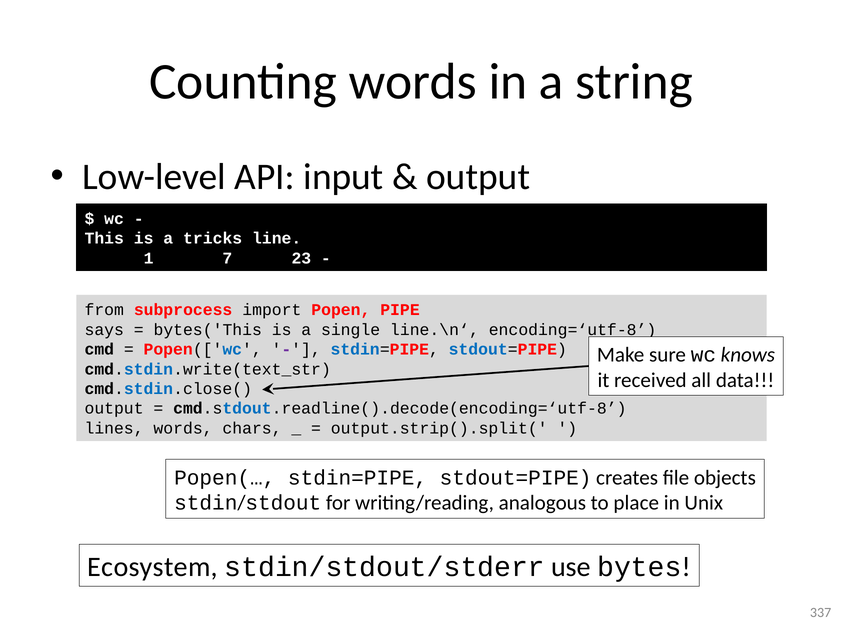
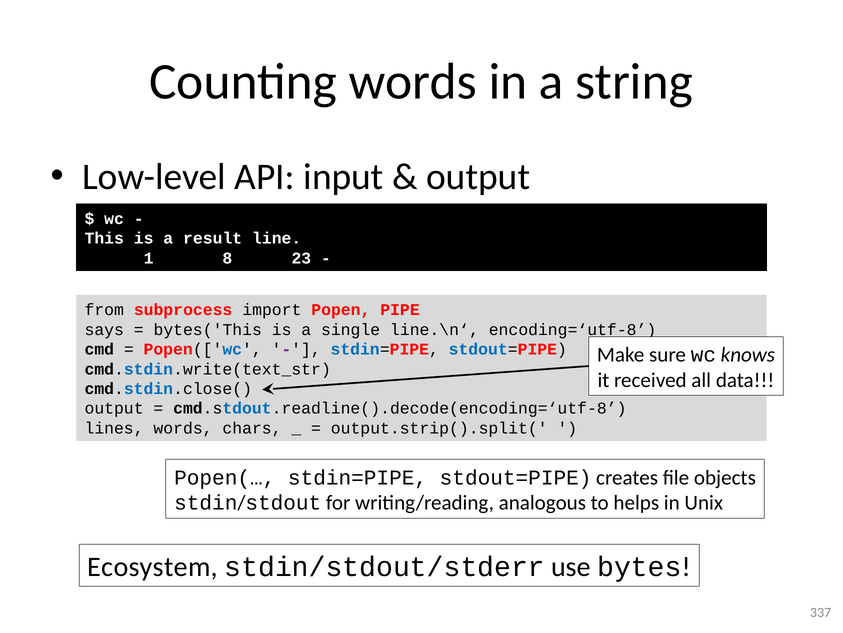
tricks: tricks -> result (213, 238)
7: 7 -> 8 (227, 258)
place: place -> helps (636, 502)
